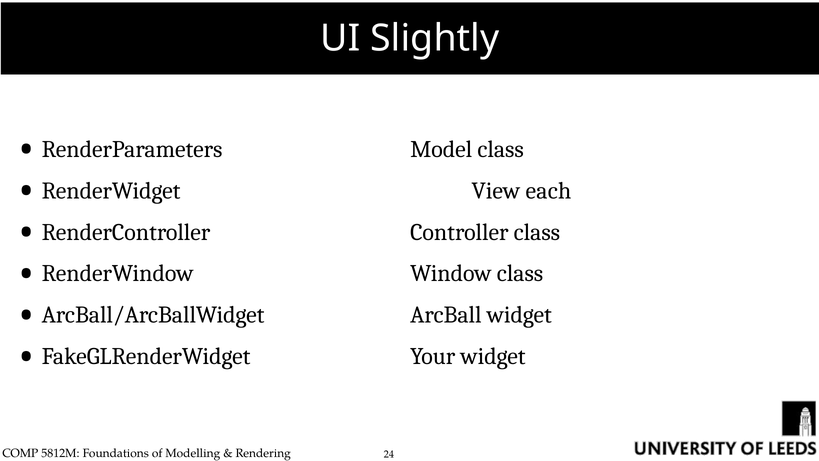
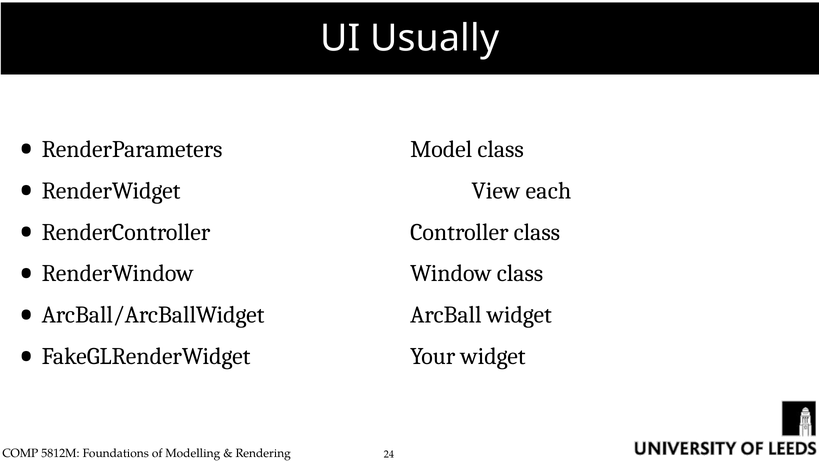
Slightly: Slightly -> Usually (435, 38)
